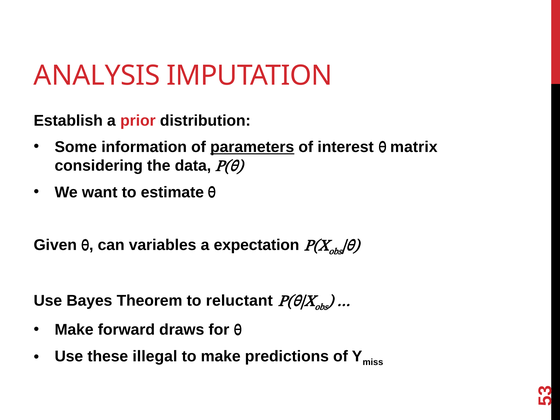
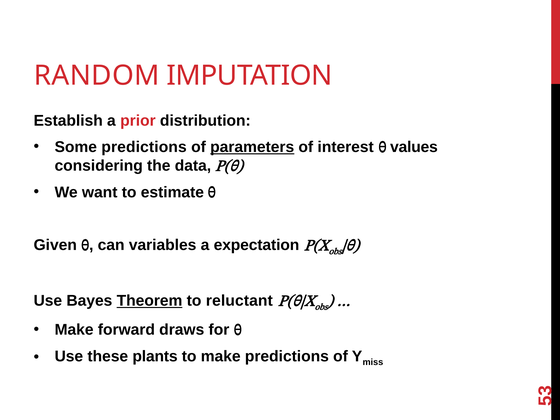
ANALYSIS: ANALYSIS -> RANDOM (97, 76)
Some information: information -> predictions (144, 147)
matrix: matrix -> values (414, 147)
Theorem underline: none -> present (150, 301)
illegal: illegal -> plants (155, 356)
